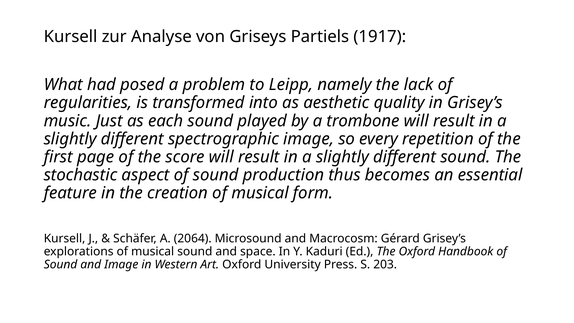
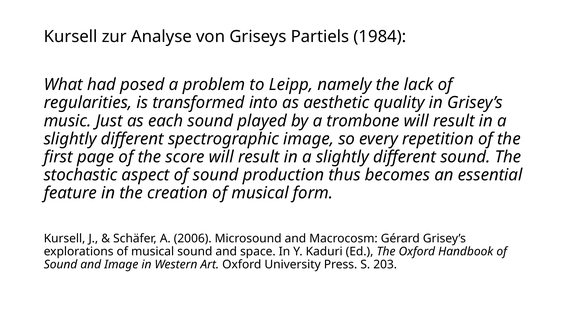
1917: 1917 -> 1984 (380, 37)
2064: 2064 -> 2006 (193, 239)
